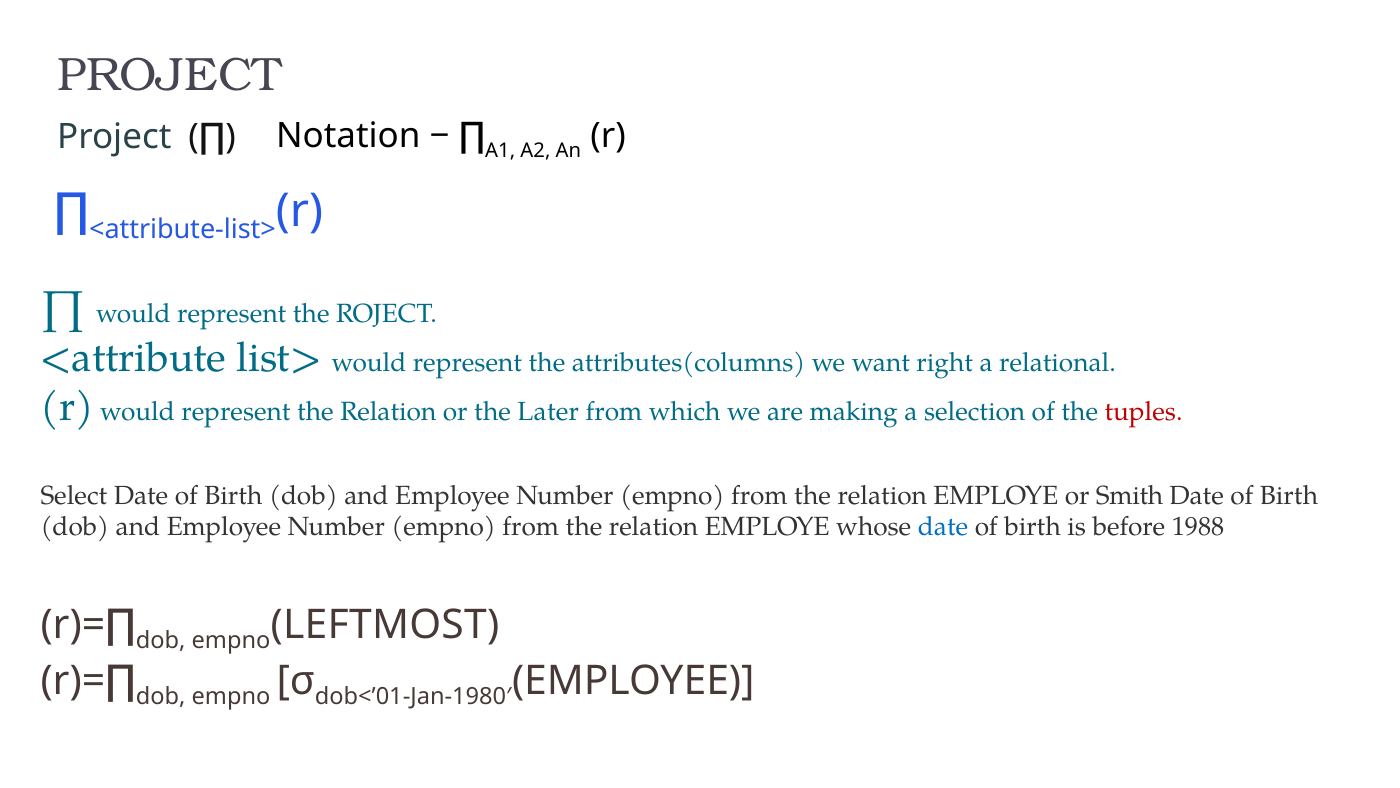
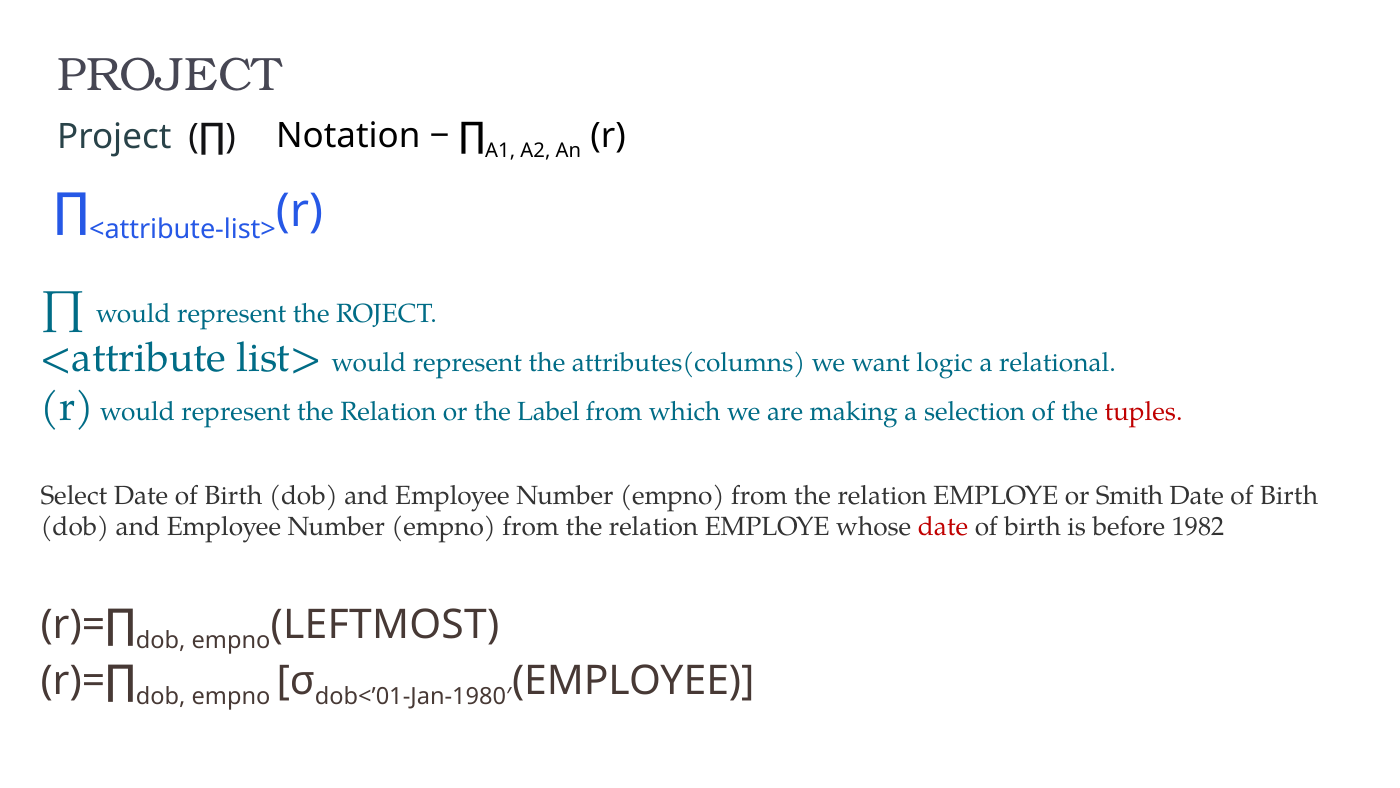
right: right -> logic (945, 362)
Later: Later -> Label (548, 411)
date colour: blue -> red (943, 527)
1988: 1988 -> 1982 (1198, 527)
